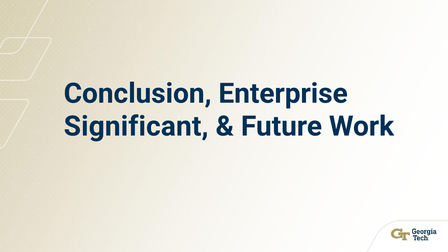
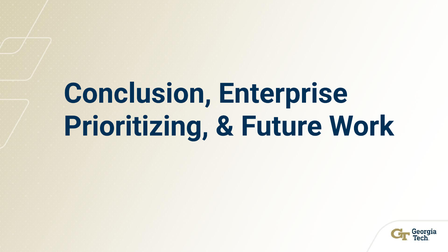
Significant: Significant -> Prioritizing (136, 126)
